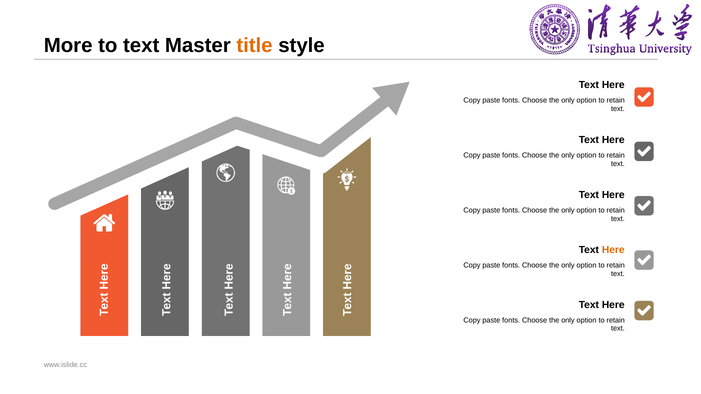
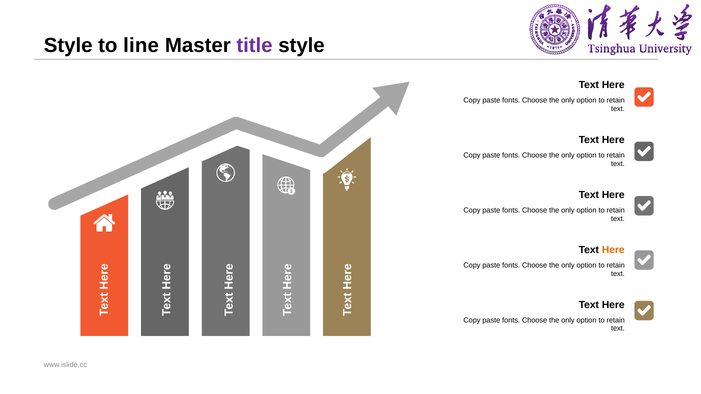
More: More -> Style (68, 45)
to text: text -> line (141, 45)
title colour: orange -> purple (255, 45)
